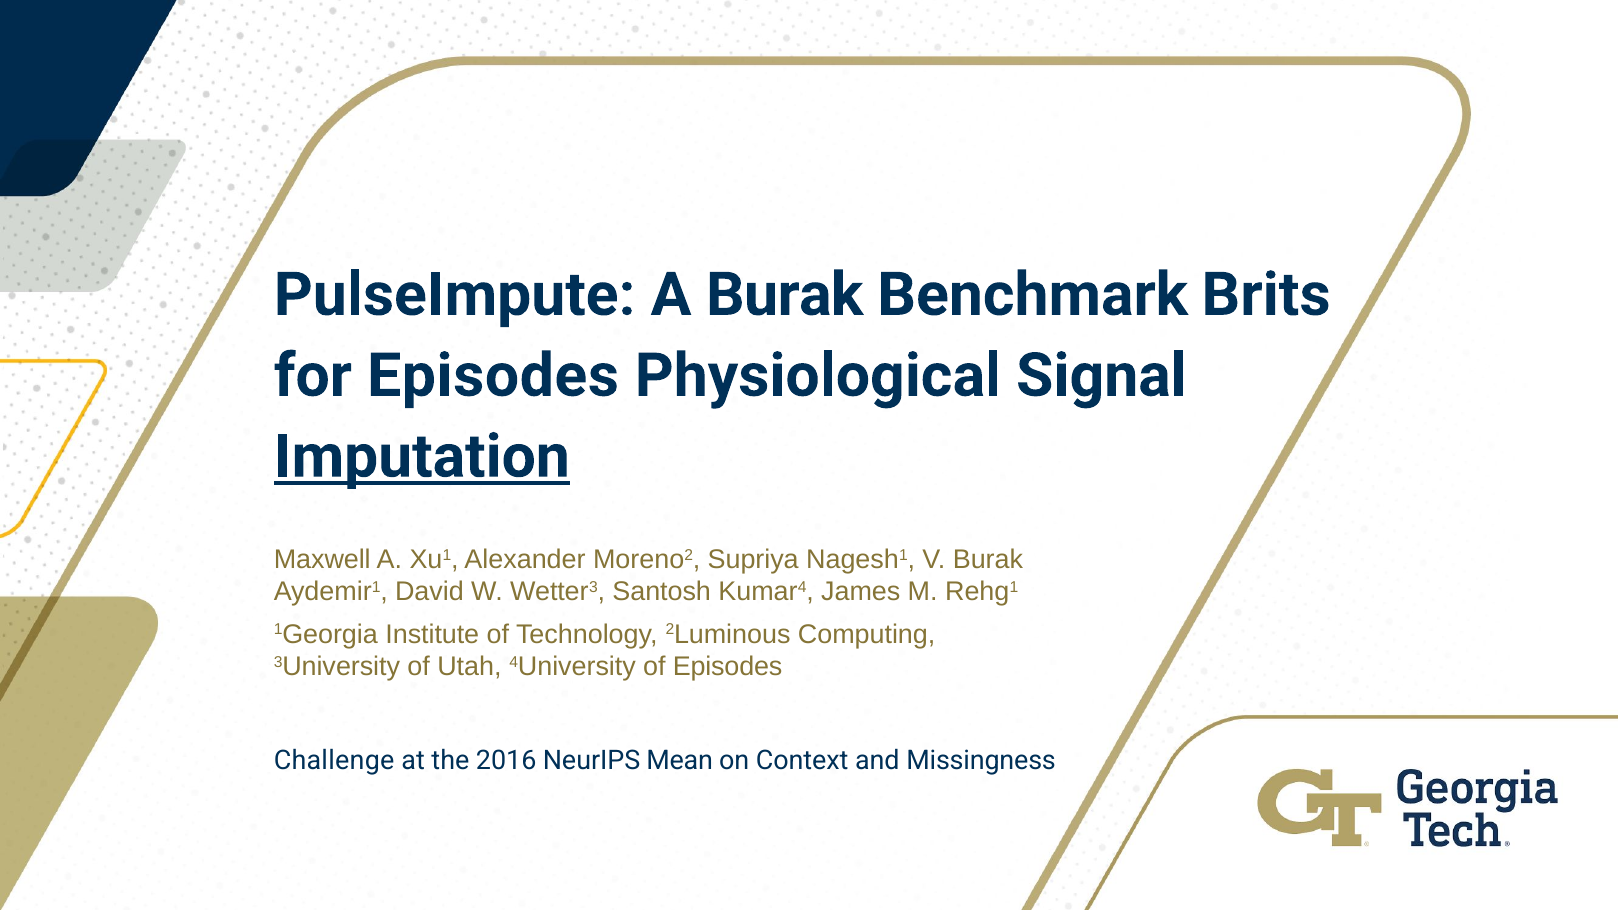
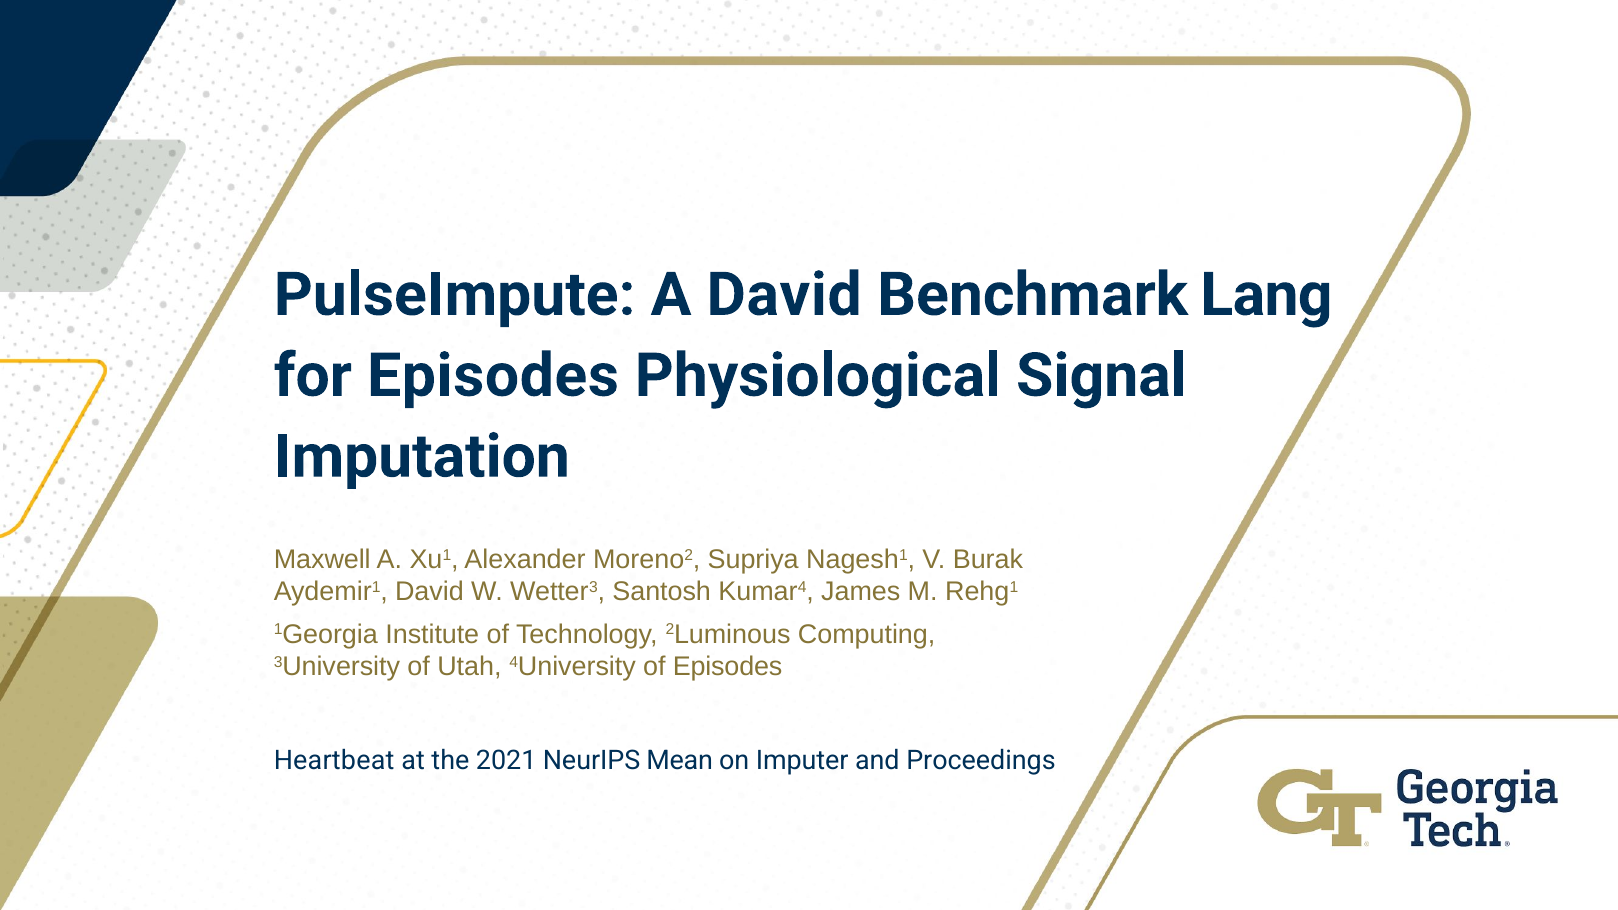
A Burak: Burak -> David (784, 295)
Brits: Brits -> Lang (1266, 295)
Imputation underline: present -> none (422, 457)
Challenge: Challenge -> Heartbeat (334, 761)
2016: 2016 -> 2021 (506, 761)
Context: Context -> Imputer (802, 761)
Missingness: Missingness -> Proceedings (981, 761)
